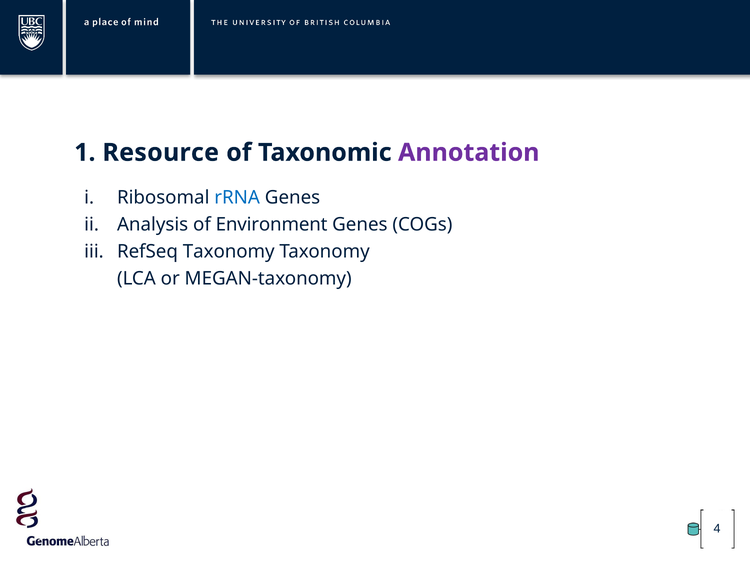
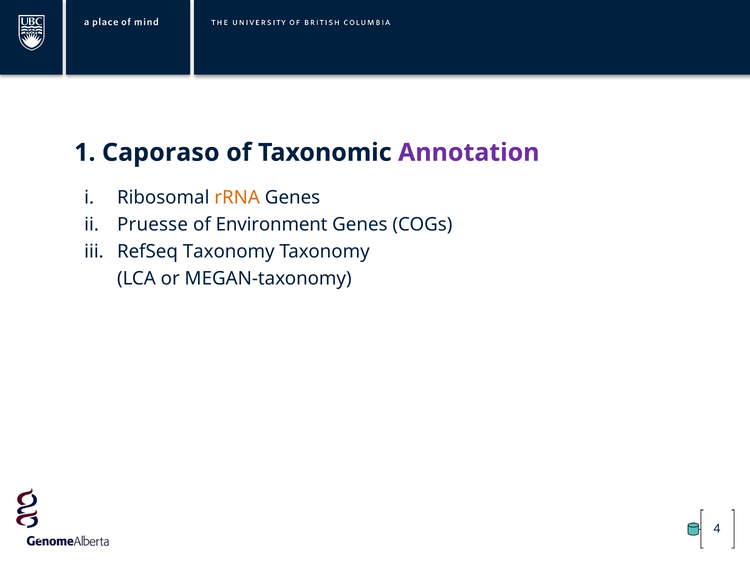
Resource: Resource -> Caporaso (161, 152)
rRNA colour: blue -> orange (237, 197)
Analysis: Analysis -> Pruesse (153, 224)
